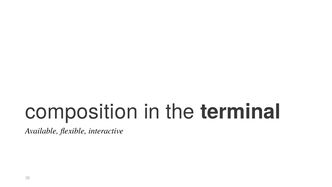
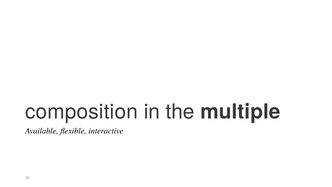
terminal: terminal -> multiple (240, 112)
